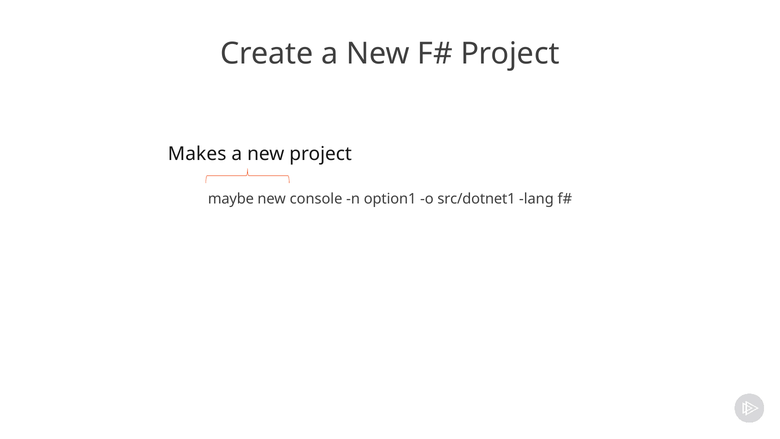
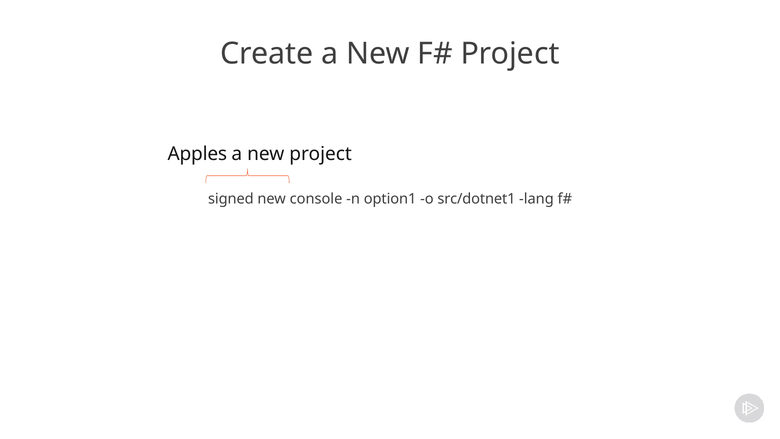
Makes: Makes -> Apples (197, 154)
maybe: maybe -> signed (231, 199)
